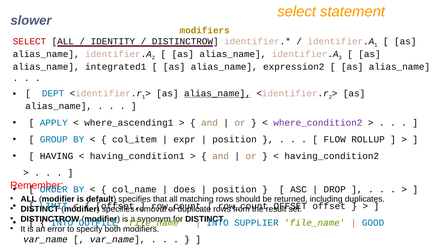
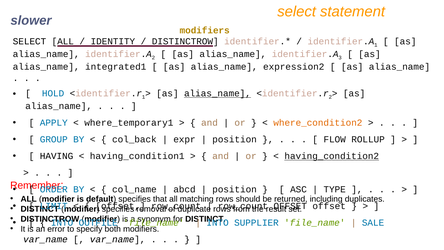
SELECT colour: red -> black (30, 42)
DEPT: DEPT -> HOLD (53, 93)
where_ascending1: where_ascending1 -> where_temporary1 (129, 123)
where_condition2 colour: purple -> orange (318, 123)
col_item: col_item -> col_back (134, 139)
having_condition2 underline: none -> present (332, 156)
does: does -> abcd (184, 189)
DROP: DROP -> TYPE (335, 189)
GOOD: GOOD -> SALE (373, 223)
